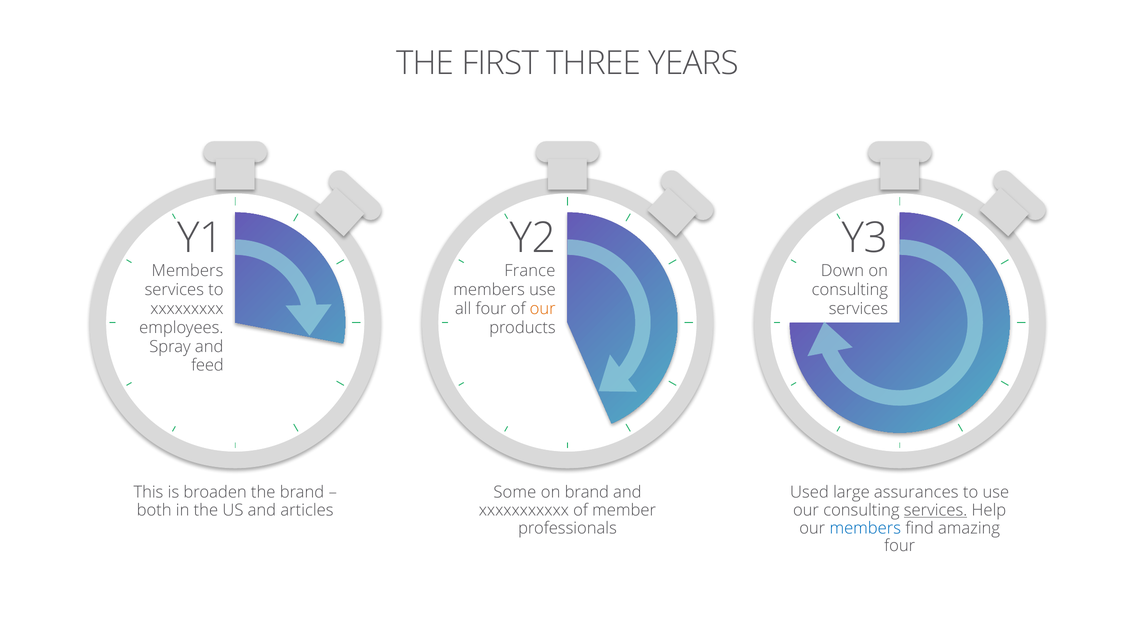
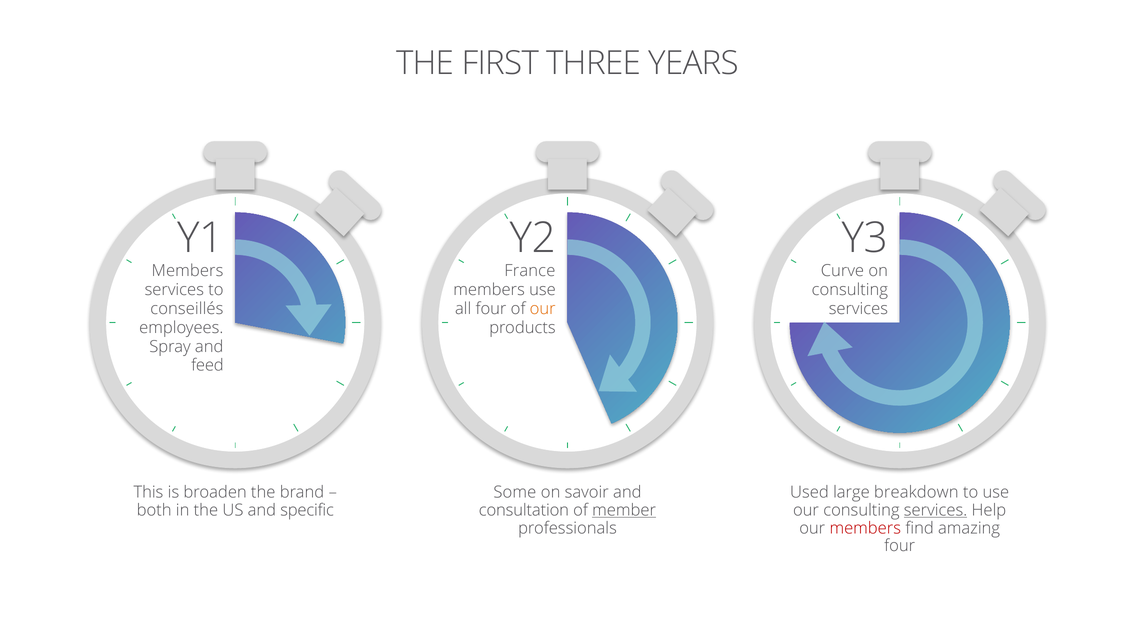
Down: Down -> Curve (842, 271)
xxxxxxxxx: xxxxxxxxx -> conseillés (187, 308)
on brand: brand -> savoir (587, 492)
assurances: assurances -> breakdown (916, 492)
articles: articles -> specific (307, 510)
xxxxxxxxxxx: xxxxxxxxxxx -> consultation (524, 510)
member underline: none -> present (624, 510)
members colour: blue -> red (865, 528)
